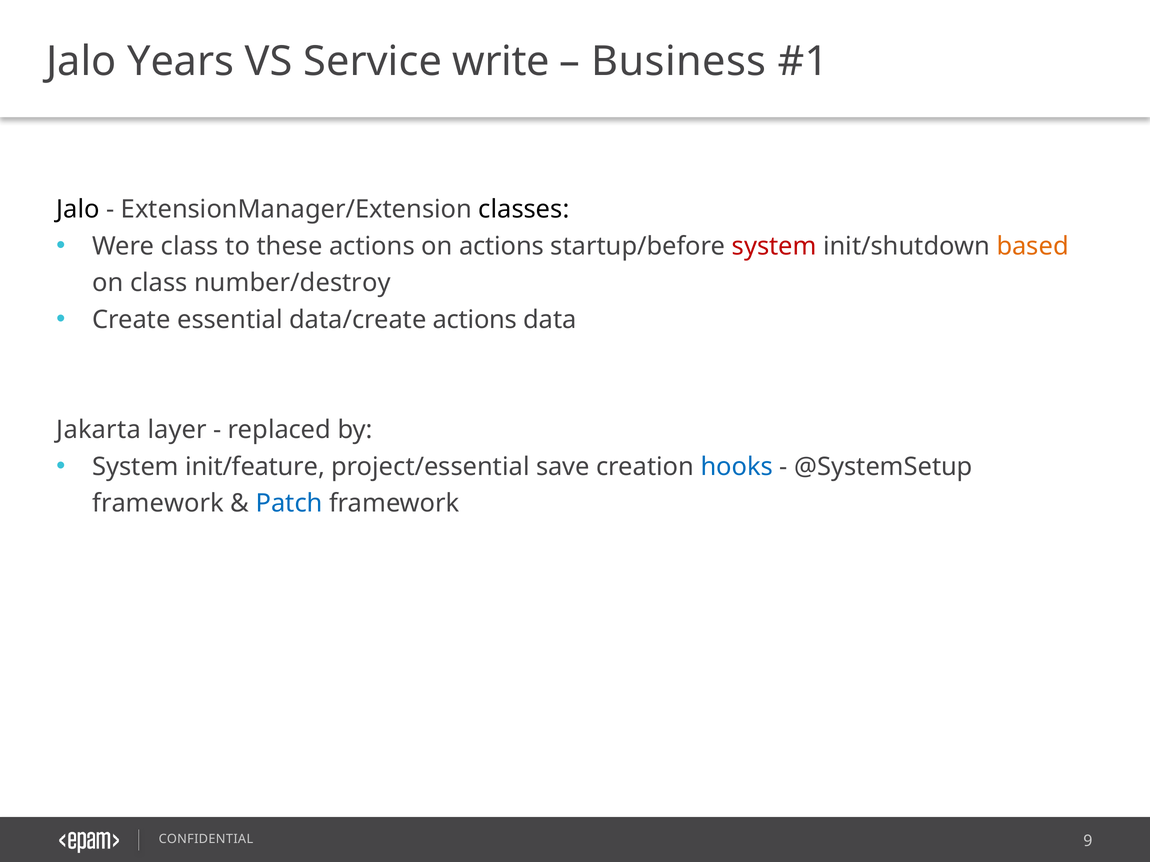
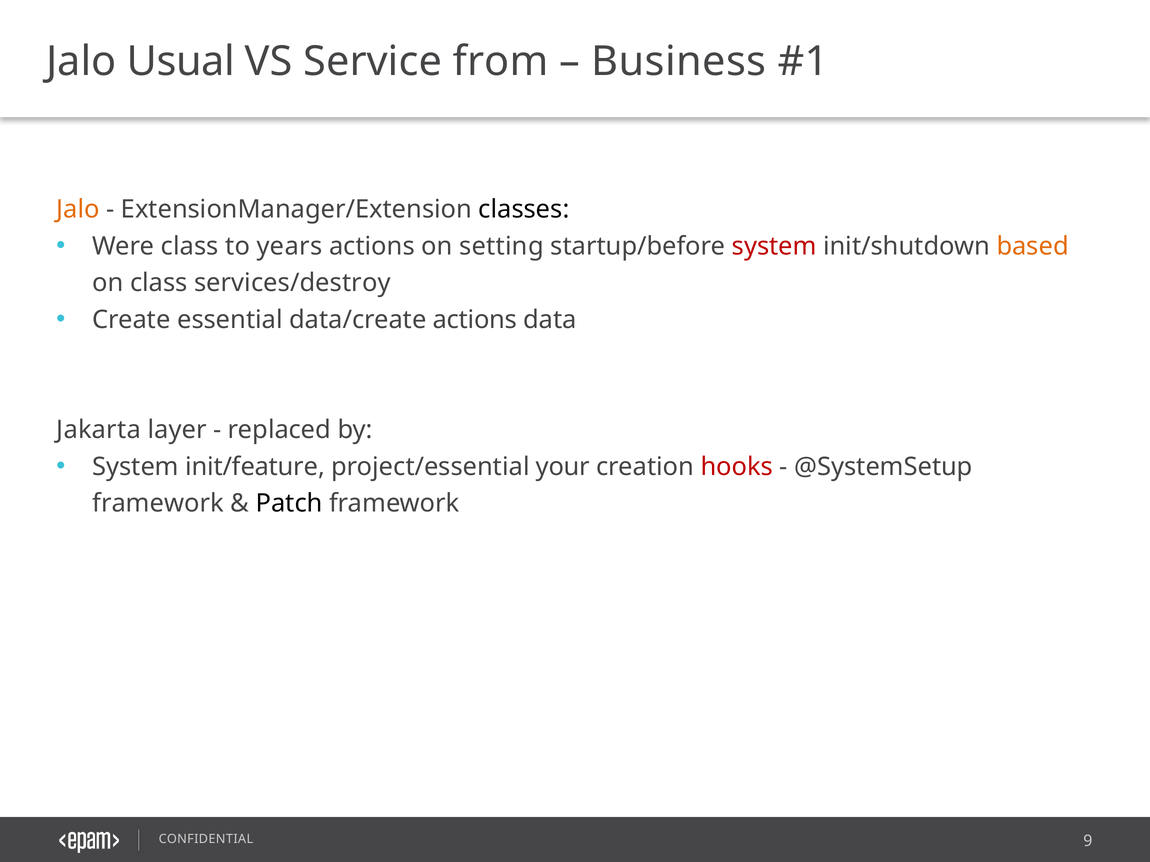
Years: Years -> Usual (181, 62)
write: write -> from (501, 62)
Jalo colour: black -> orange (78, 210)
these: these -> years (289, 246)
on actions: actions -> setting (501, 246)
number/destroy: number/destroy -> services/destroy (292, 283)
save: save -> your (563, 467)
hooks colour: blue -> red (737, 467)
Patch colour: blue -> black (289, 504)
